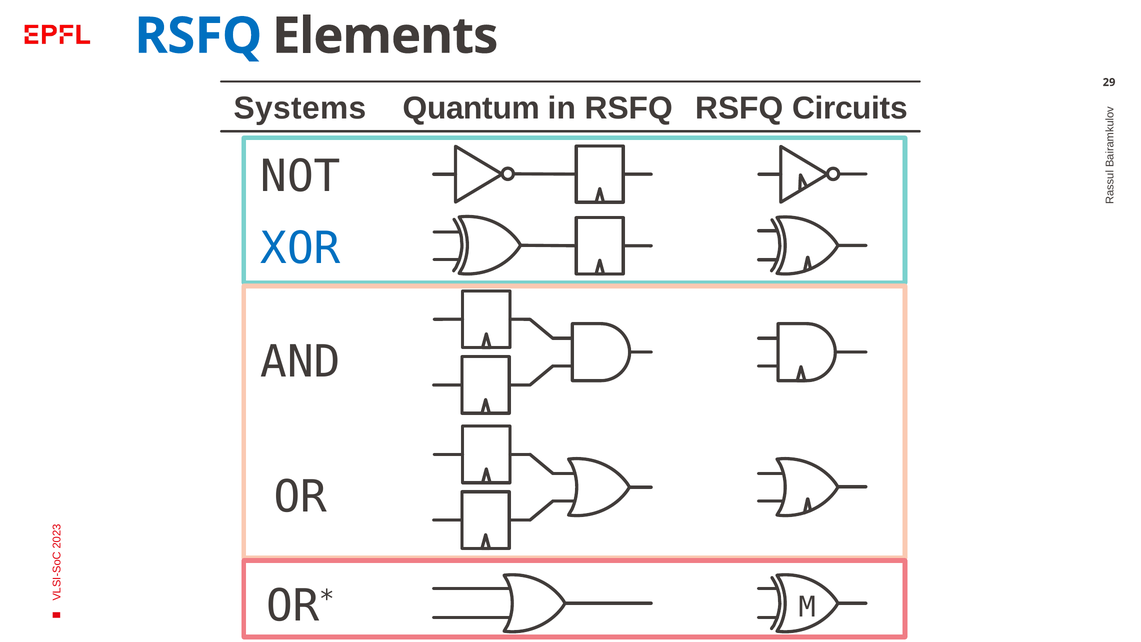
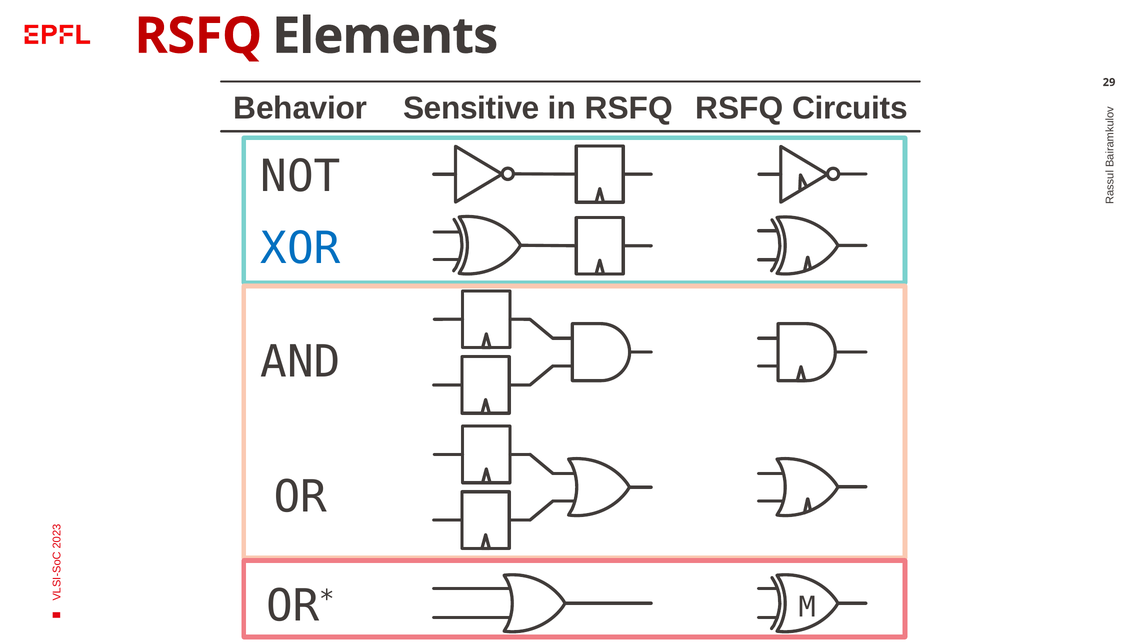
RSFQ colour: blue -> red (198, 36)
Systems: Systems -> Behavior (300, 108)
Quantum: Quantum -> Sensitive (471, 108)
